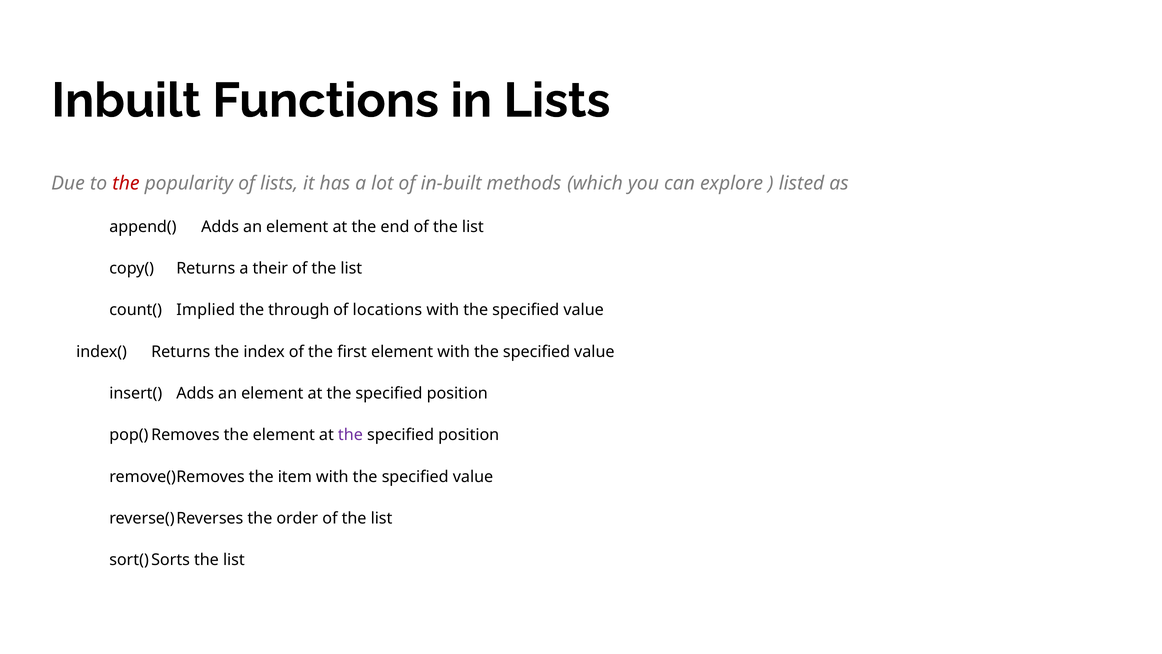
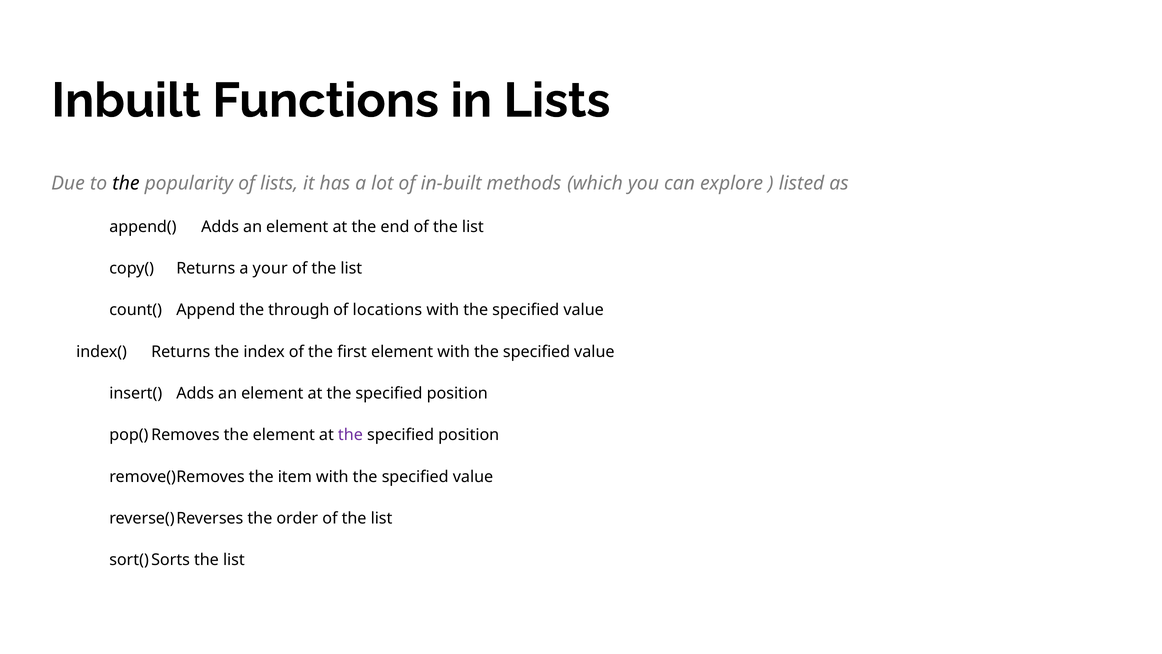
the colour: red -> black (126, 183)
their: their -> your (270, 268)
Implied: Implied -> Append (206, 310)
